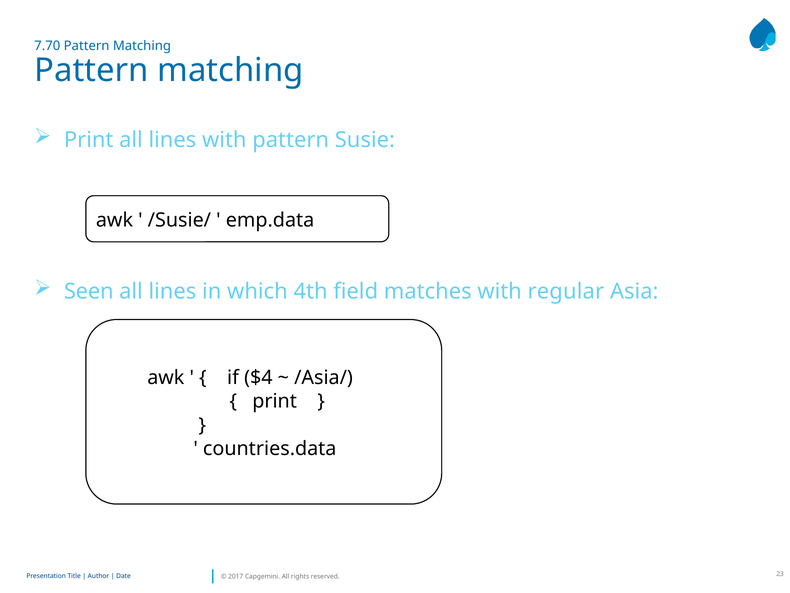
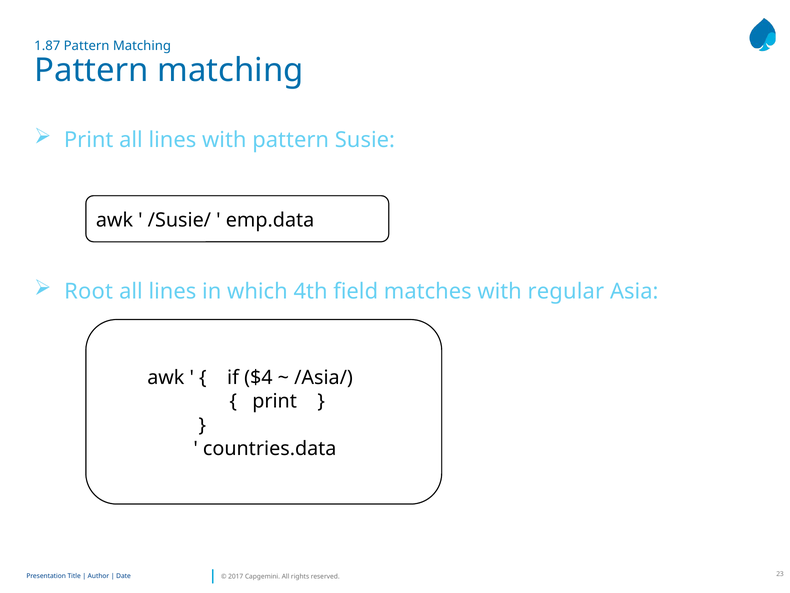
7.70: 7.70 -> 1.87 (47, 46)
Seen: Seen -> Root (89, 291)
